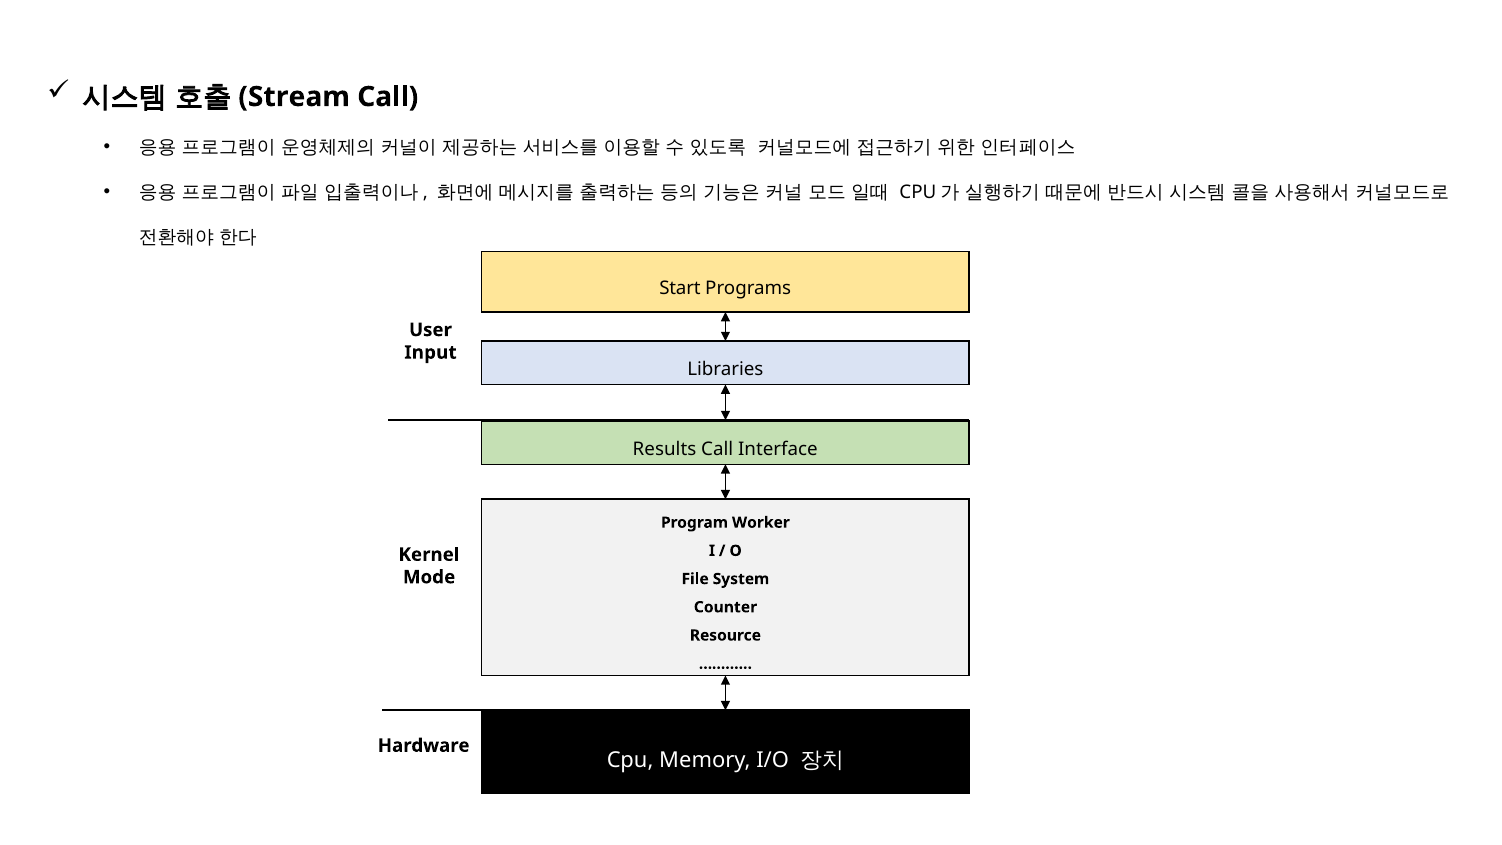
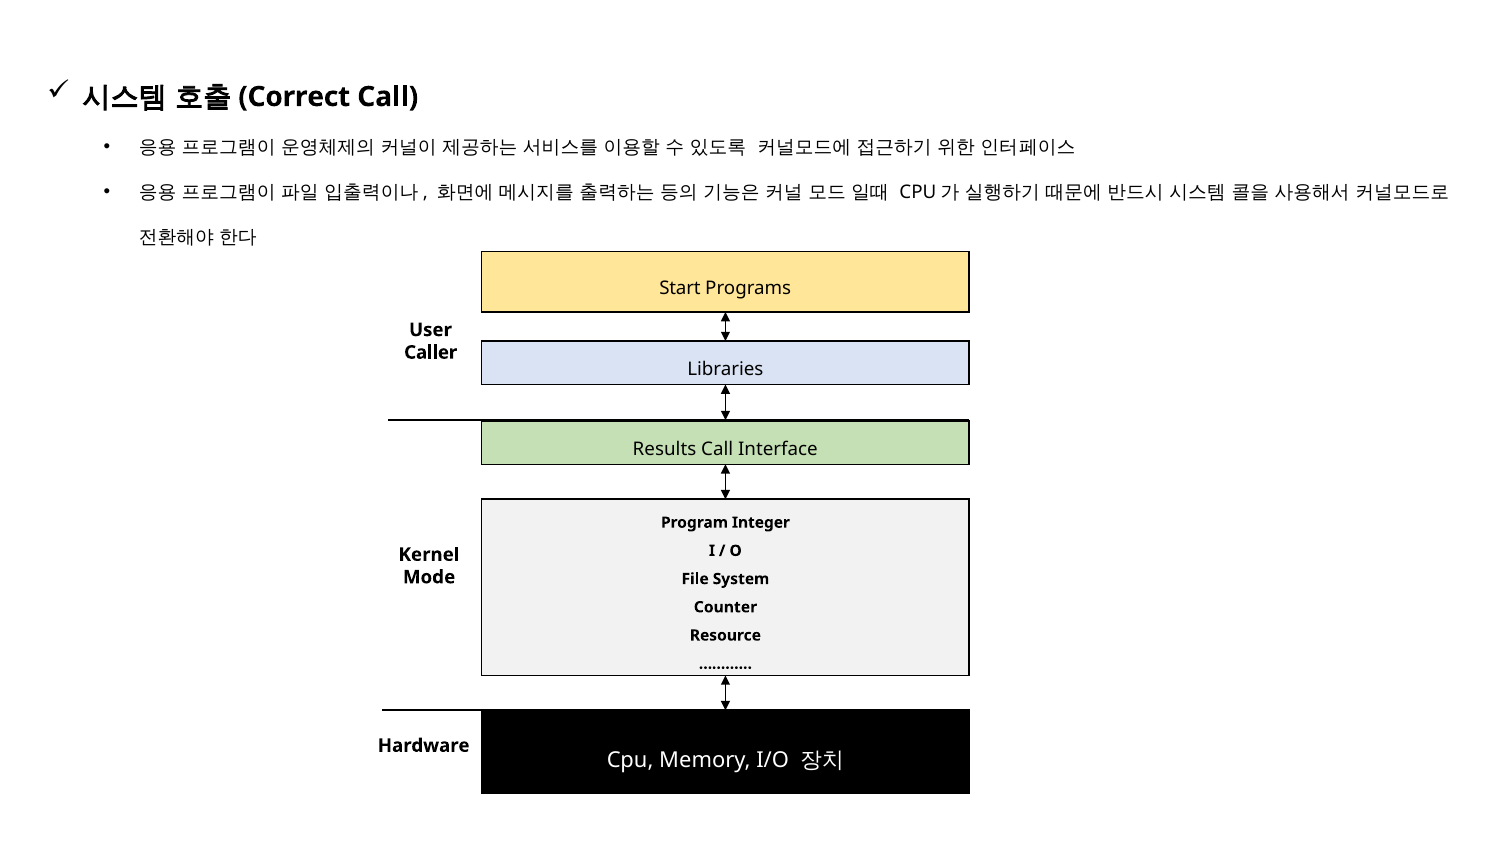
Stream: Stream -> Correct (294, 97)
Input: Input -> Caller (431, 352)
Worker: Worker -> Integer (761, 522)
